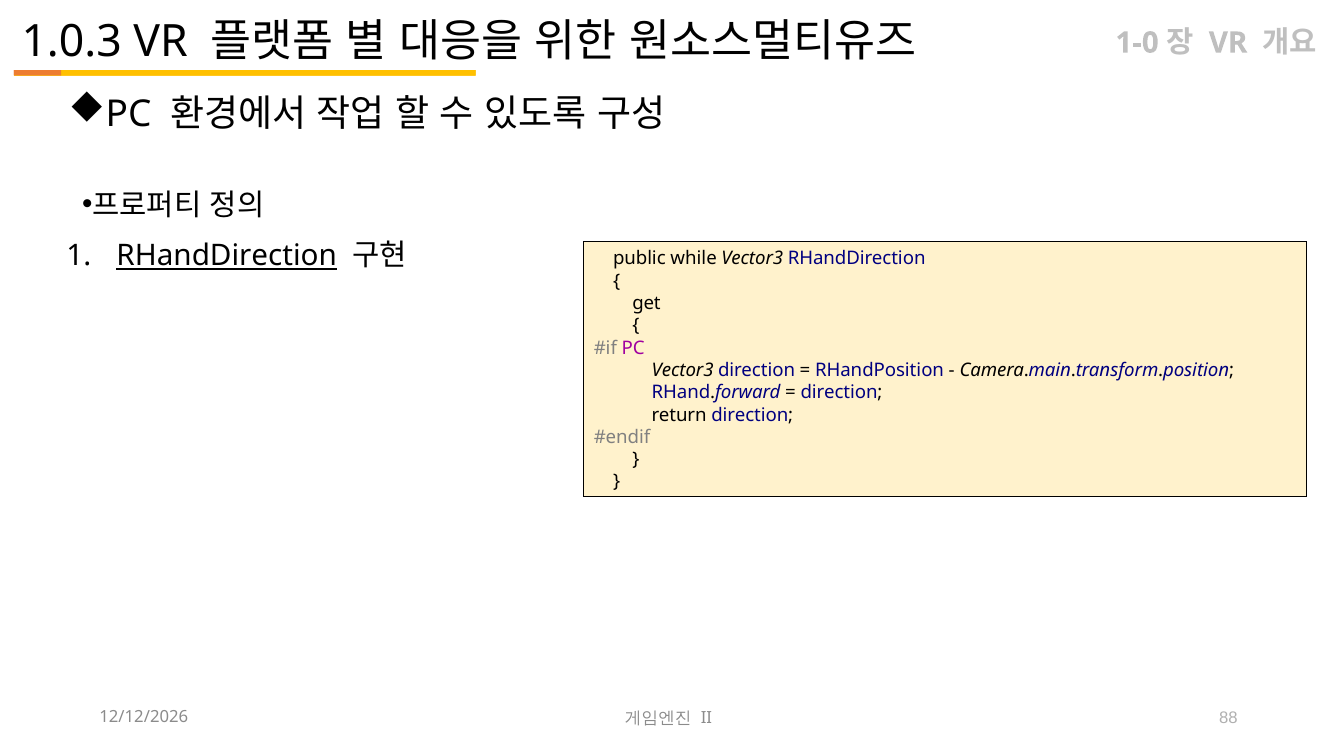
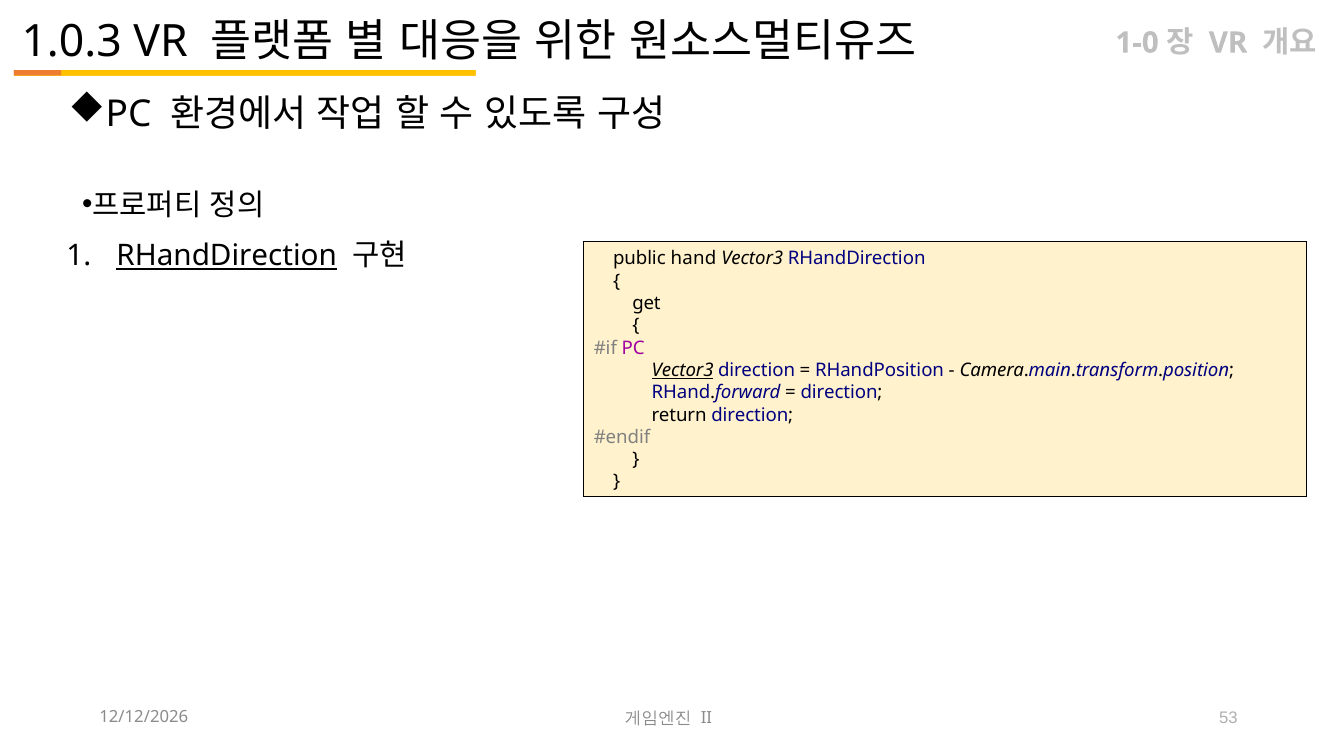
while: while -> hand (694, 259)
Vector3 underline: none -> present (683, 370)
88: 88 -> 53 (1228, 718)
